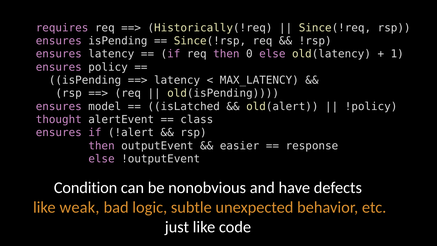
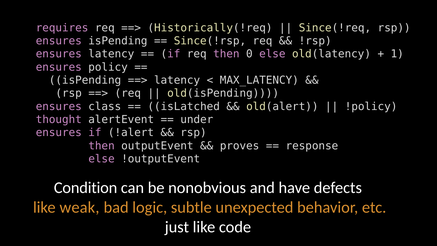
model: model -> class (105, 106)
class: class -> under (197, 120)
easier: easier -> proves (240, 146)
